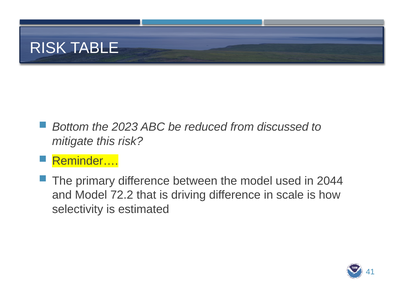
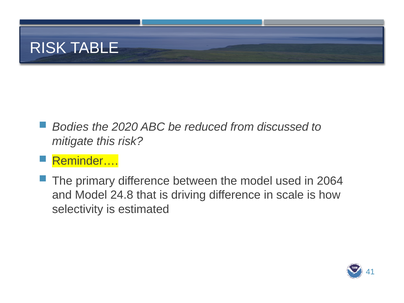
Bottom: Bottom -> Bodies (70, 127)
2023: 2023 -> 2020 (125, 127)
2044: 2044 -> 2064 (330, 181)
72.2: 72.2 -> 24.8 (122, 195)
